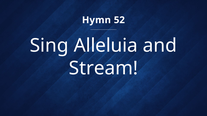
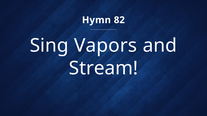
52: 52 -> 82 (119, 20)
Alleluia: Alleluia -> Vapors (106, 46)
